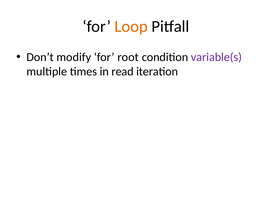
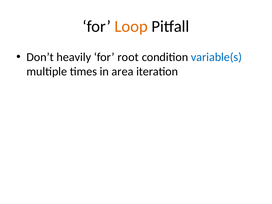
modify: modify -> heavily (74, 57)
variable(s colour: purple -> blue (216, 57)
read: read -> area (123, 72)
